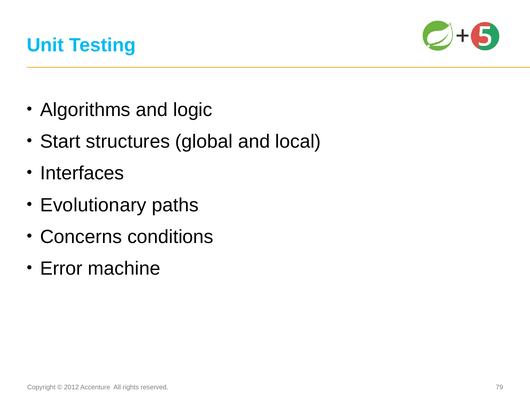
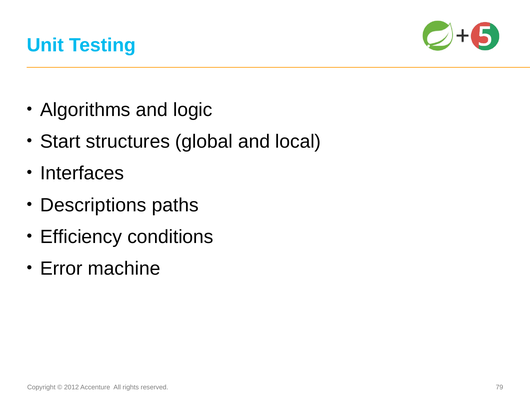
Evolutionary: Evolutionary -> Descriptions (93, 205)
Concerns: Concerns -> Efficiency (81, 237)
